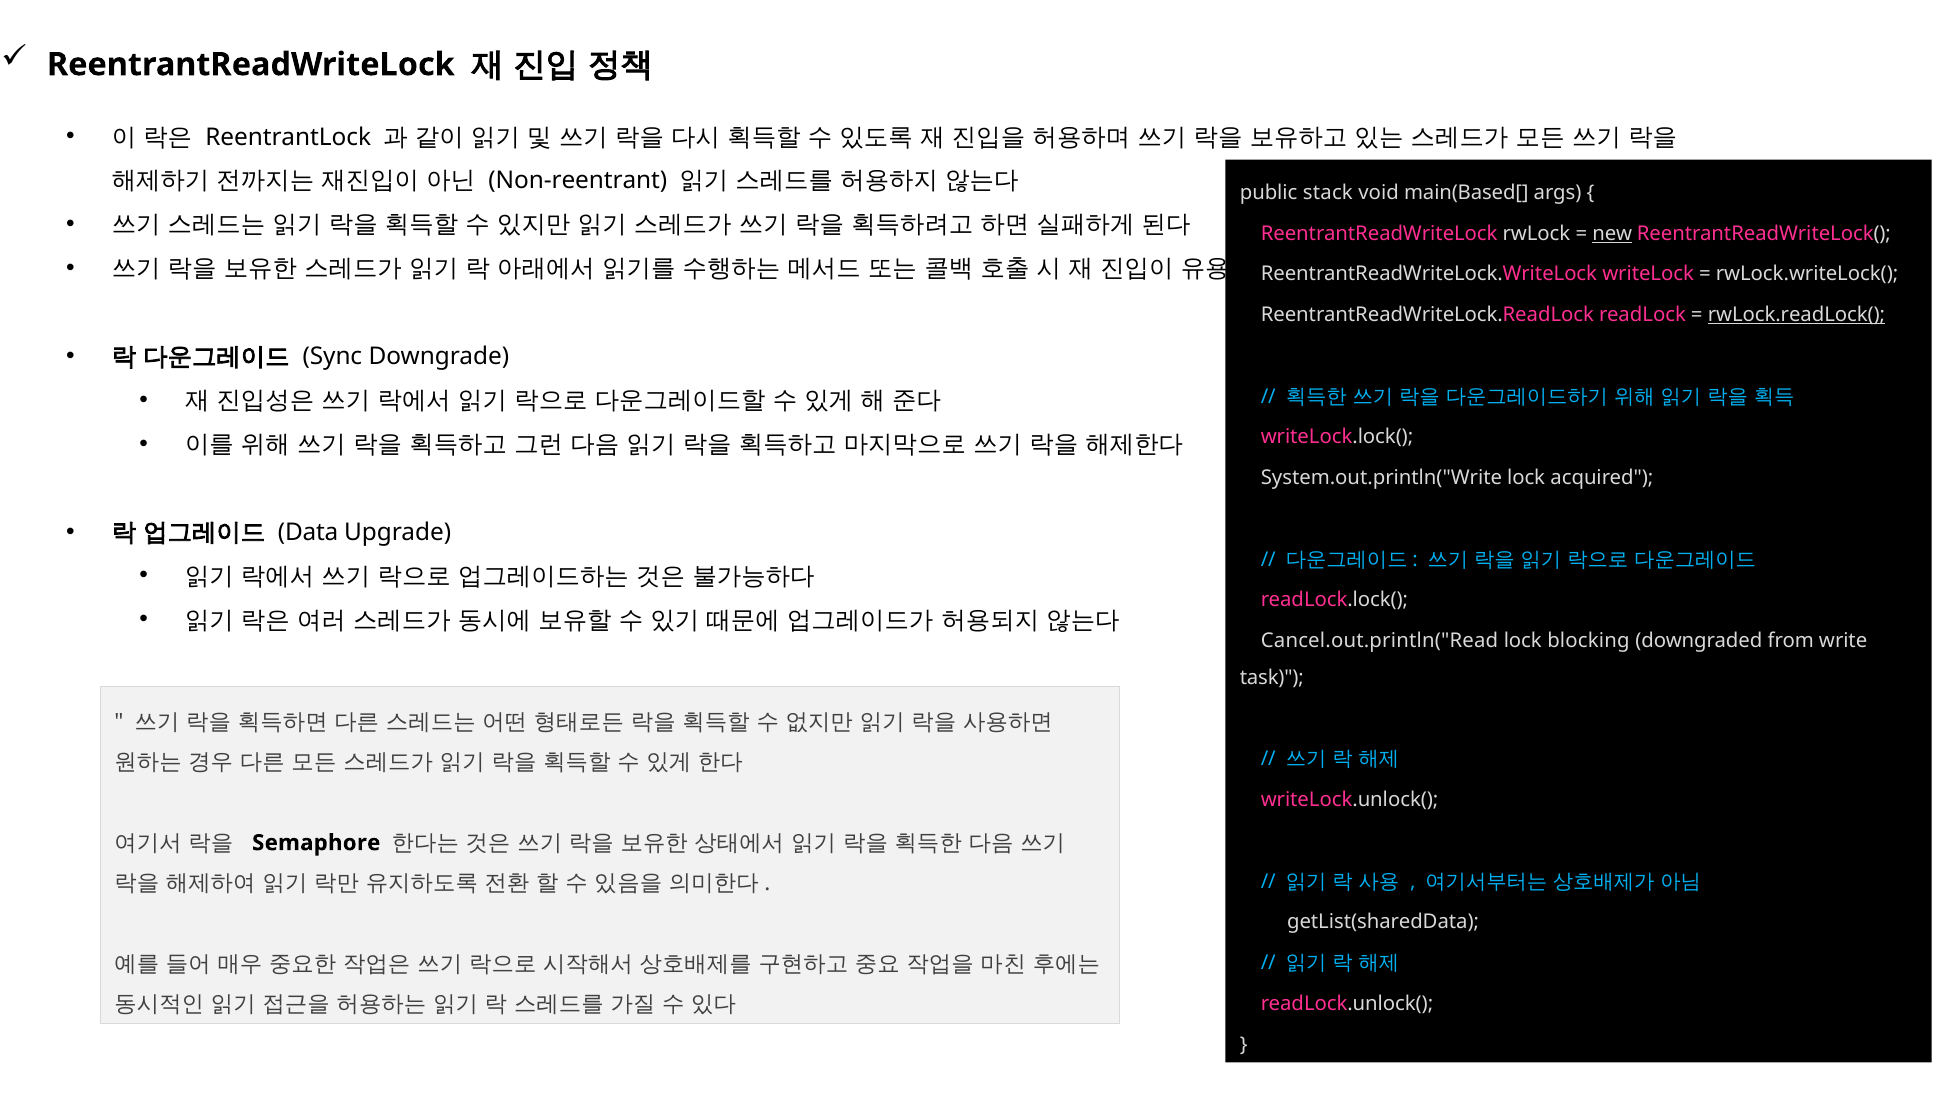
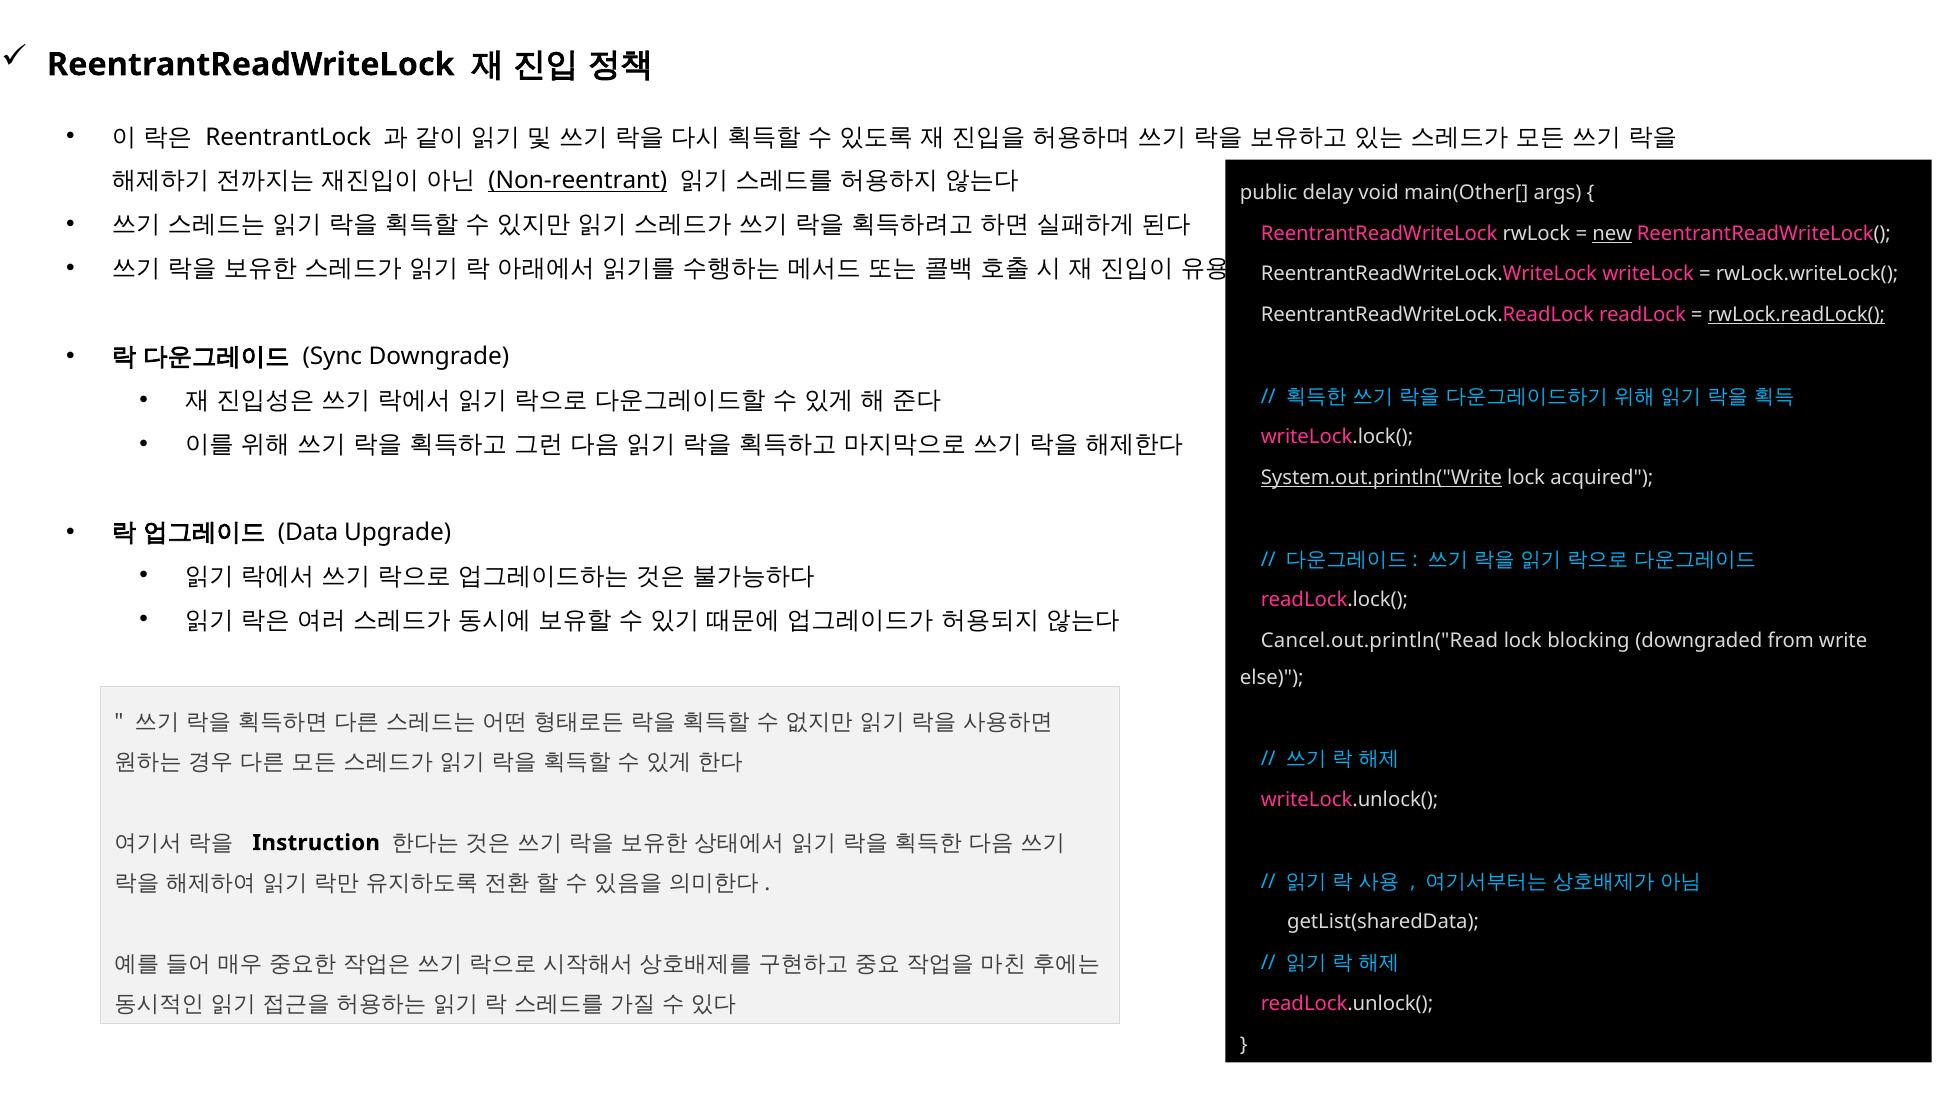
Non-reentrant underline: none -> present (578, 181)
stack: stack -> delay (1328, 193)
main(Based[: main(Based[ -> main(Other[ (1466, 193)
System.out.println("Write underline: none -> present (1381, 478)
task: task -> else (1272, 678)
Semaphore: Semaphore -> Instruction (316, 843)
